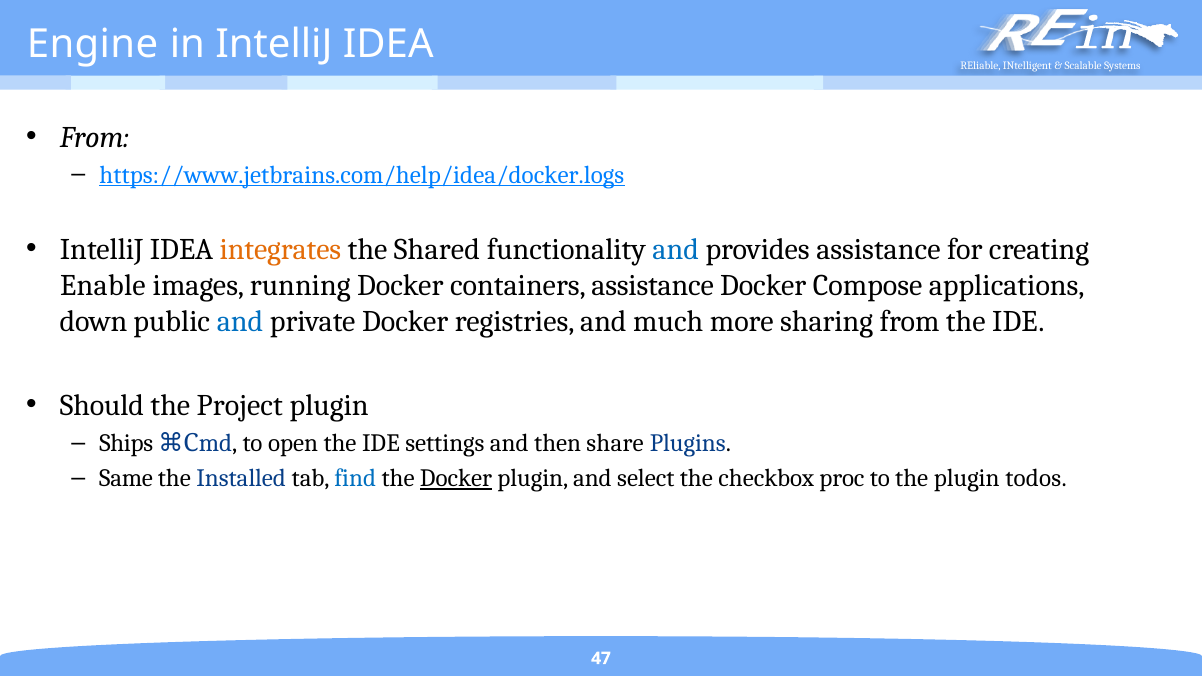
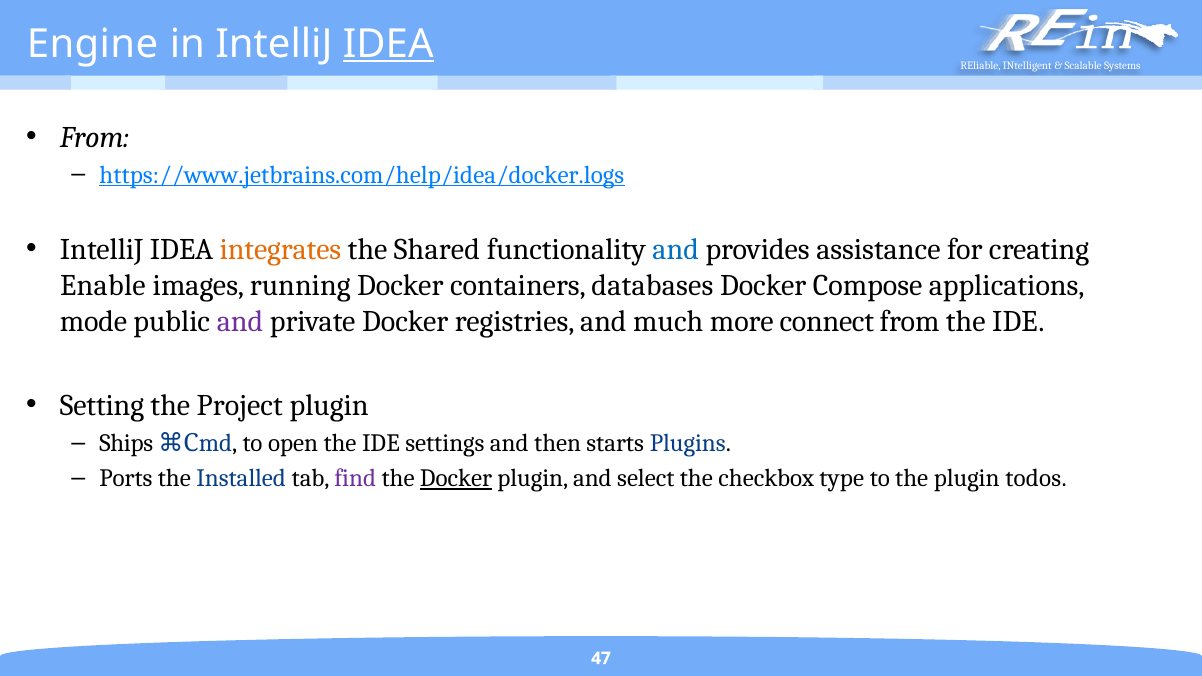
IDEA underline: none -> present (388, 44)
containers assistance: assistance -> databases (652, 285)
down: down -> mode (93, 322)
and colour: blue -> purple (240, 322)
sharing: sharing -> connect (827, 322)
Should: Should -> Setting (102, 406)
share: share -> starts (615, 443)
Same: Same -> Ports (126, 478)
find colour: blue -> purple (355, 478)
proc: proc -> type (842, 478)
